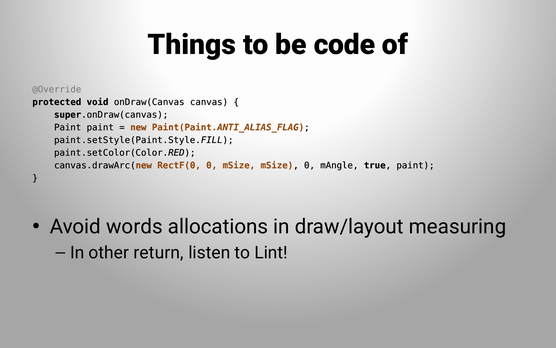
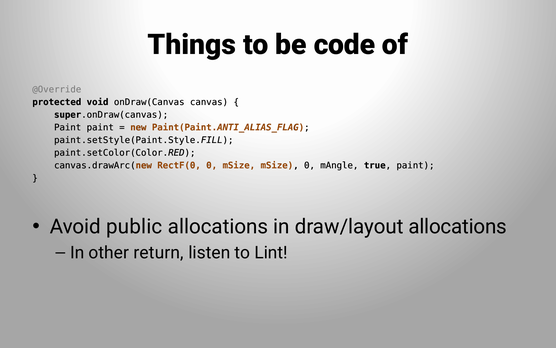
words: words -> public (134, 226)
draw/layout measuring: measuring -> allocations (458, 226)
